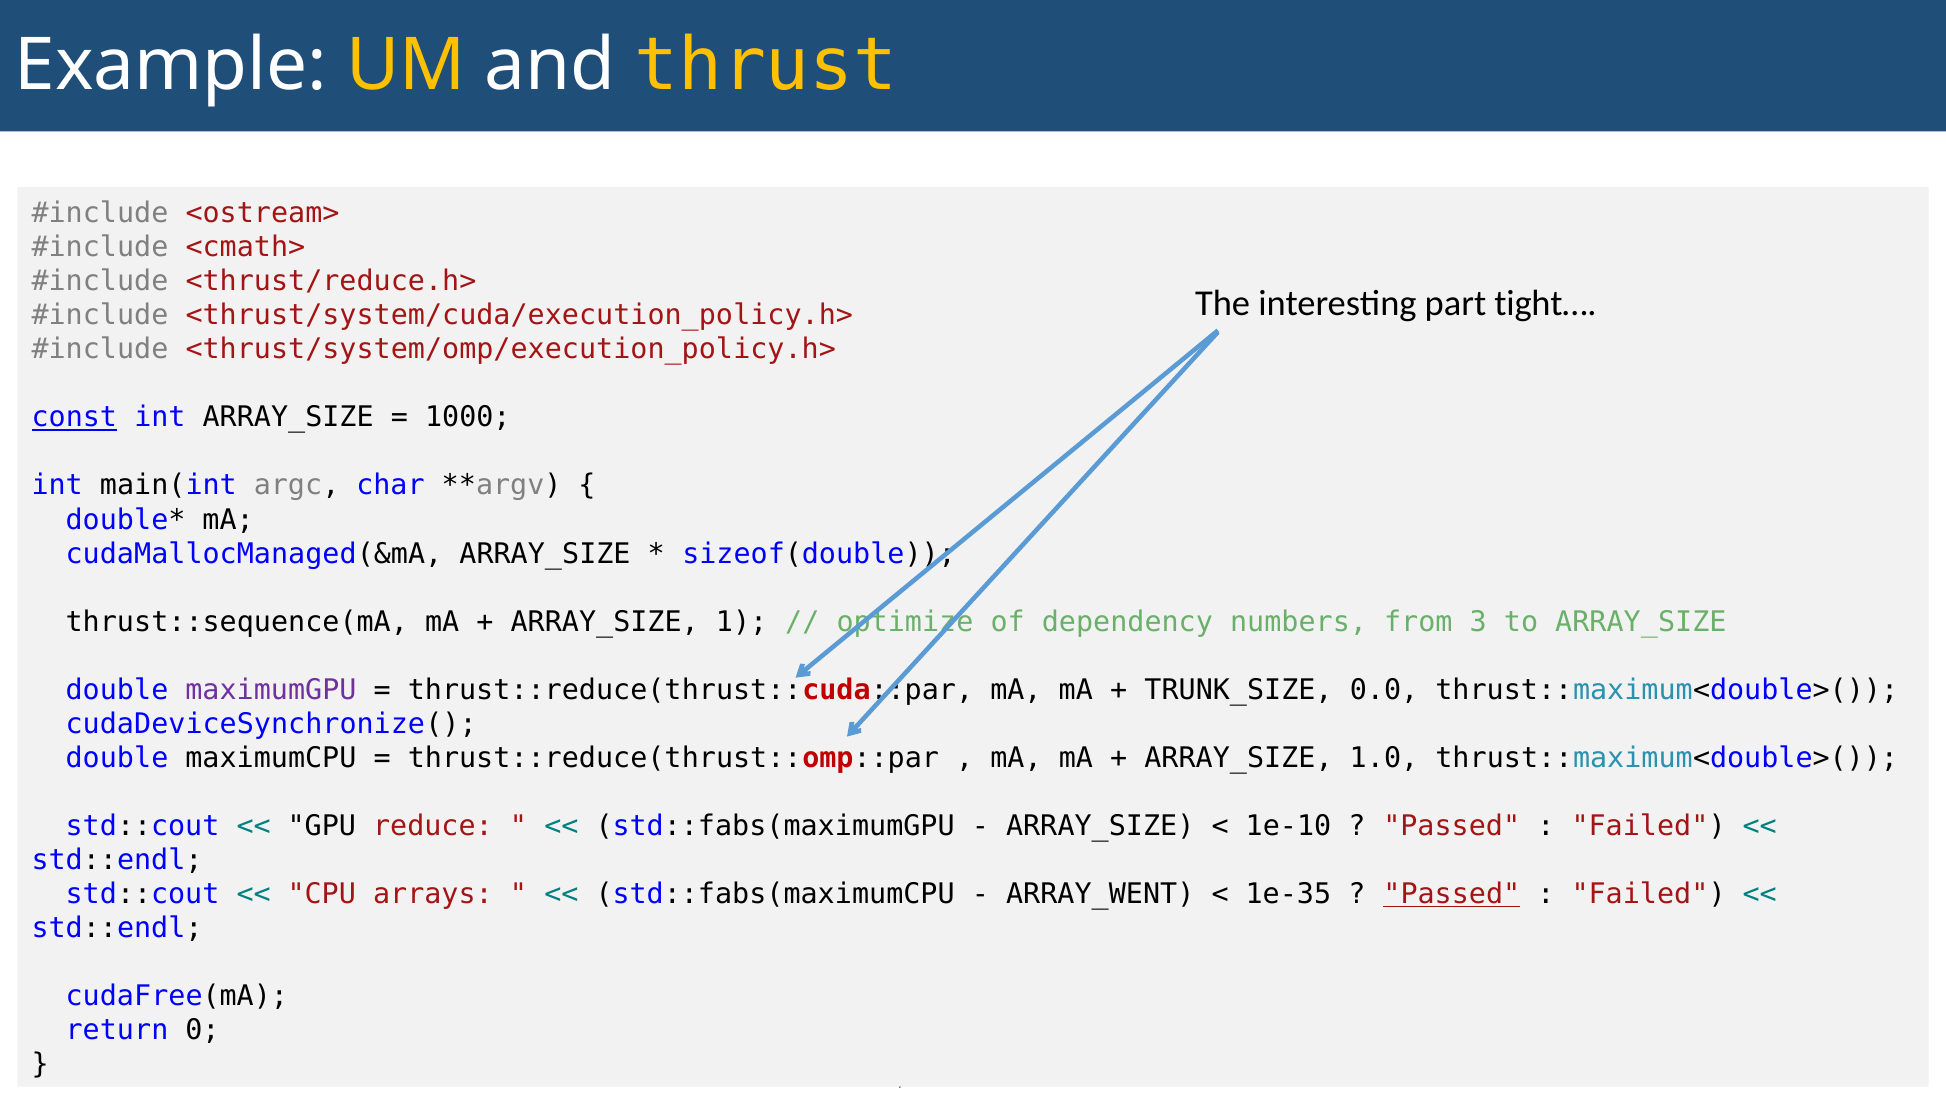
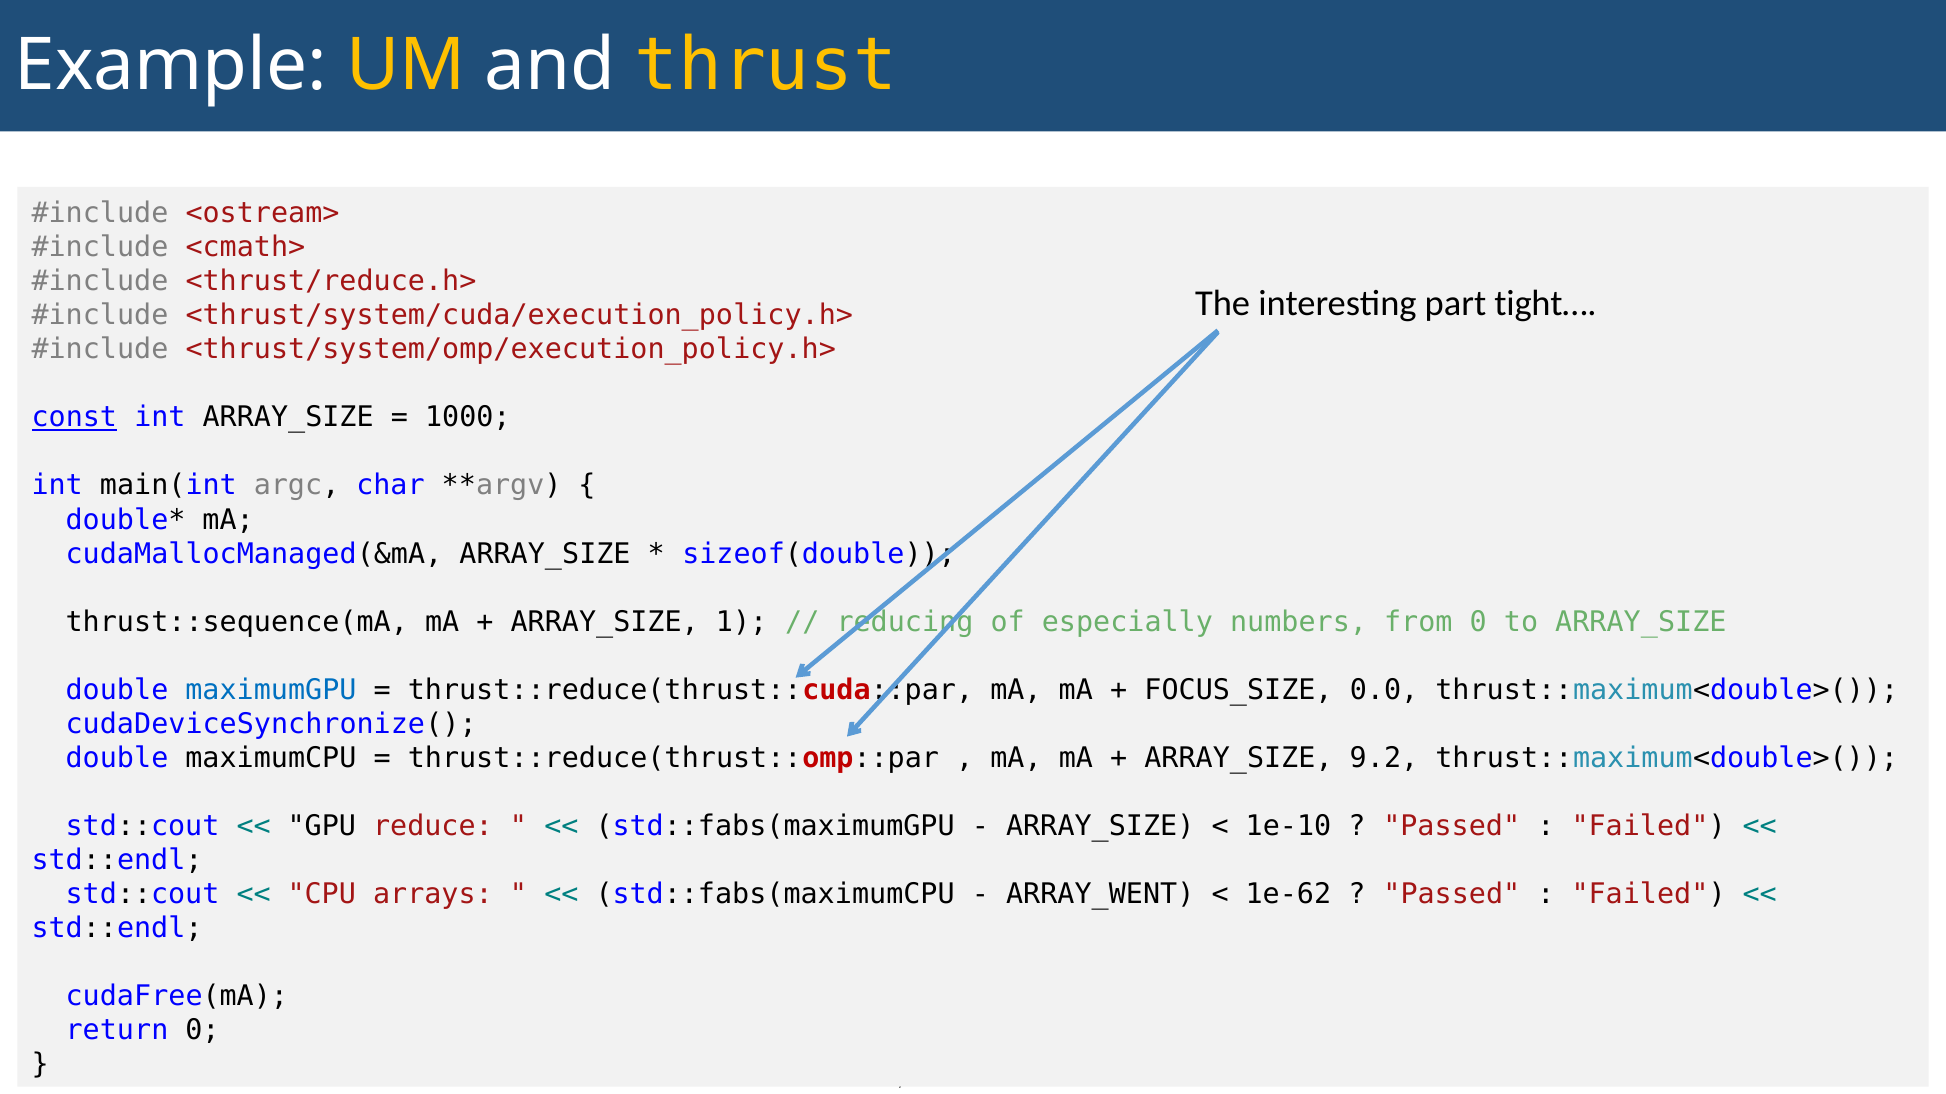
optimize: optimize -> reducing (905, 622)
dependency: dependency -> especially (1127, 622)
from 3: 3 -> 0 (1478, 622)
maximumGPU colour: purple -> blue (271, 690)
TRUNK_SIZE: TRUNK_SIZE -> FOCUS_SIZE (1239, 690)
1.0: 1.0 -> 9.2 (1384, 758)
1e-35: 1e-35 -> 1e-62 (1288, 895)
Passed underline: present -> none (1452, 895)
